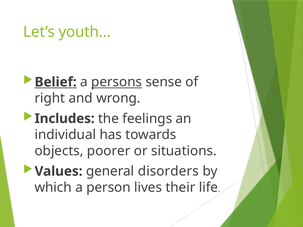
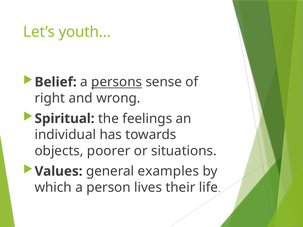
Belief underline: present -> none (56, 82)
Includes: Includes -> Spiritual (65, 119)
disorders: disorders -> examples (168, 171)
